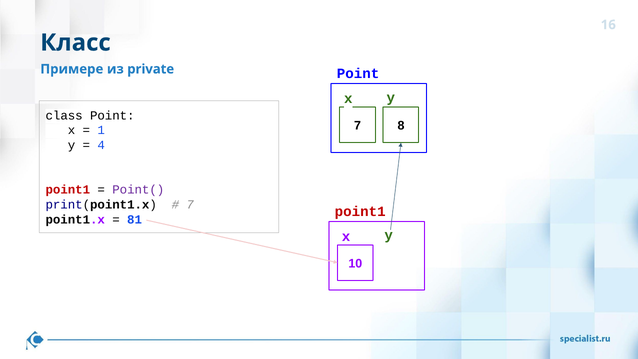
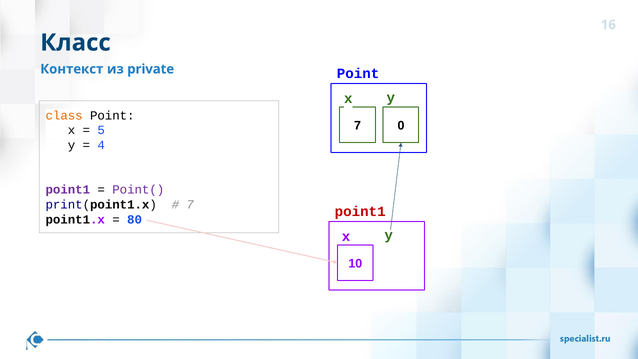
Примере: Примере -> Контекст (72, 69)
class colour: black -> orange (64, 115)
8: 8 -> 0 (401, 126)
1: 1 -> 5 (101, 130)
point1 colour: red -> purple (68, 190)
81: 81 -> 80 (135, 220)
